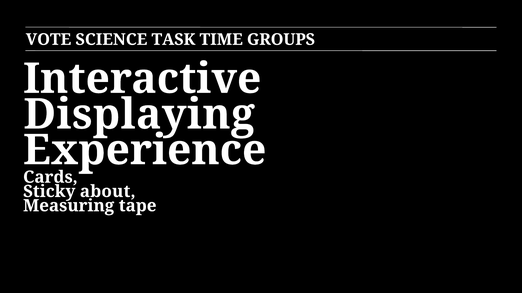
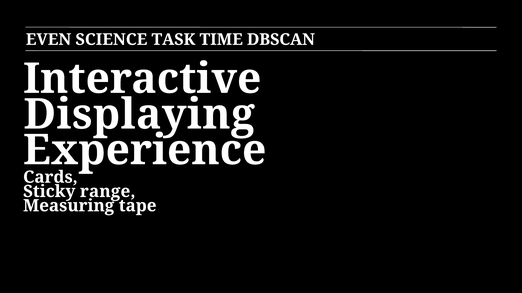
VOTE: VOTE -> EVEN (49, 40)
GROUPS: GROUPS -> DBSCAN (281, 40)
about: about -> range (108, 191)
